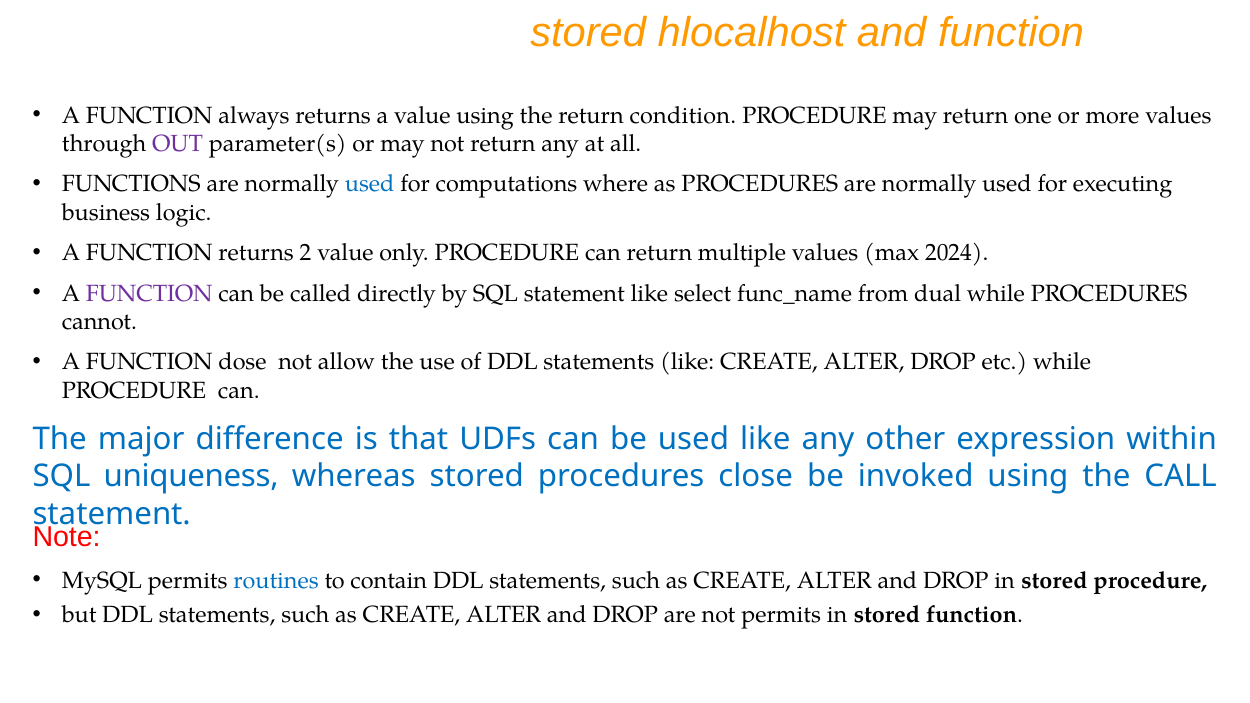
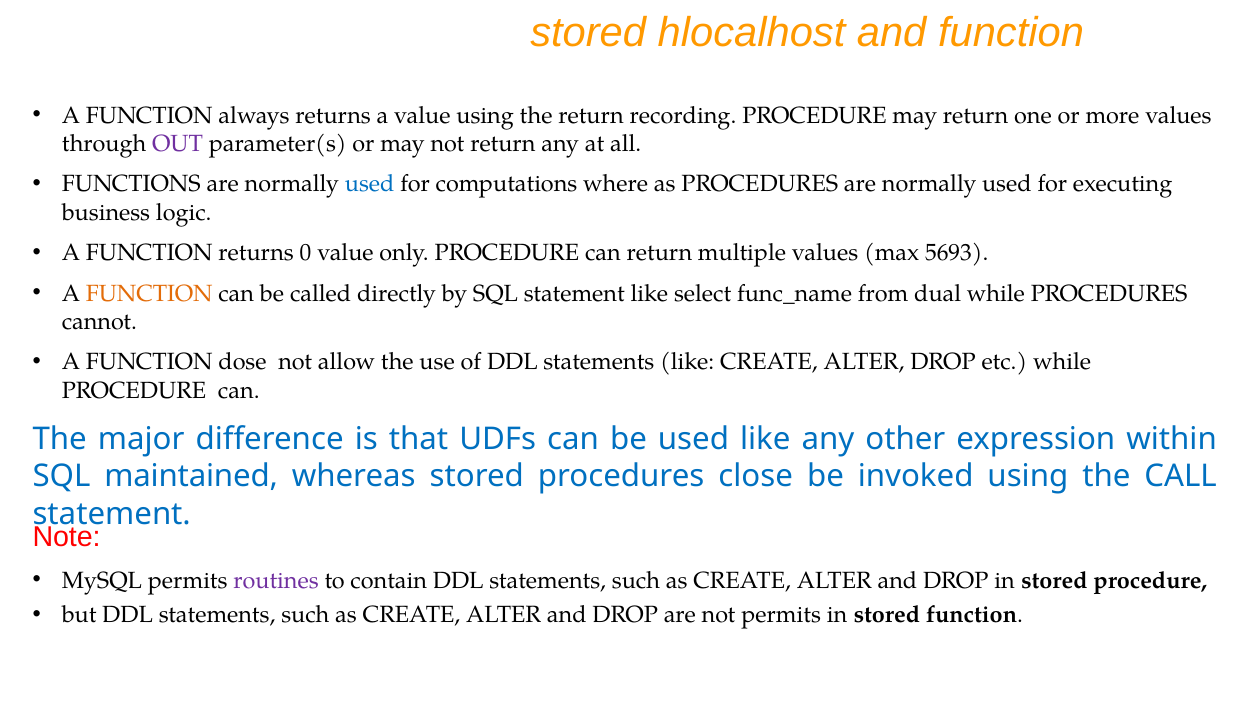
condition: condition -> recording (683, 116)
2: 2 -> 0 (305, 253)
2024: 2024 -> 5693 (957, 253)
FUNCTION colour: purple -> orange (149, 294)
uniqueness: uniqueness -> maintained (191, 476)
routines colour: blue -> purple (276, 580)
